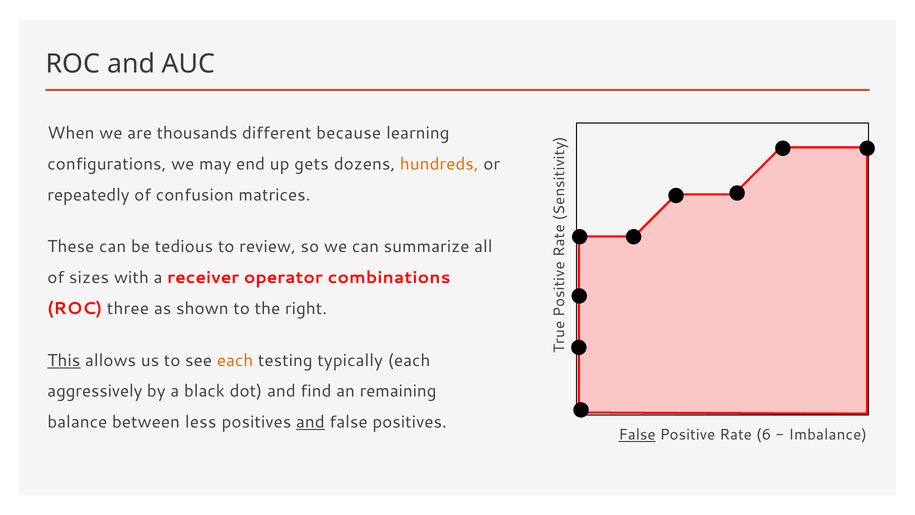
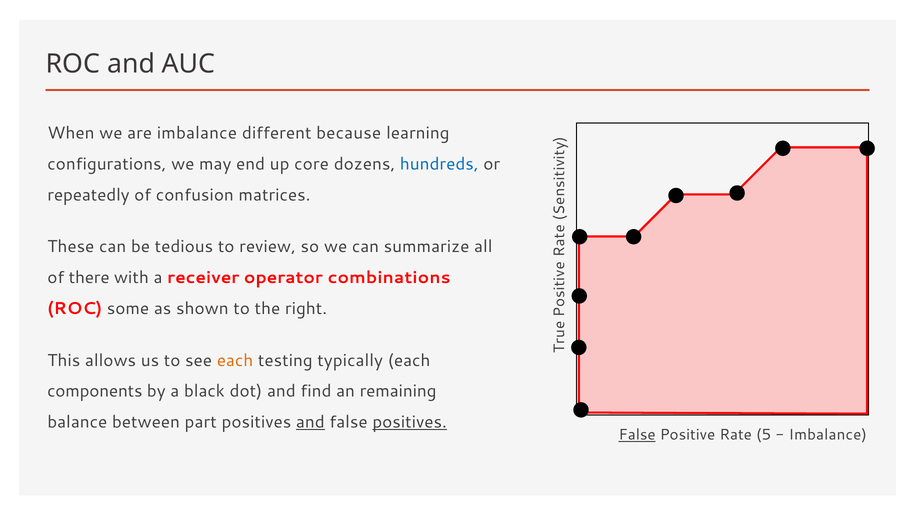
are thousands: thousands -> imbalance (197, 133)
gets: gets -> core (312, 164)
hundreds colour: orange -> blue (439, 164)
sizes: sizes -> there (89, 277)
three: three -> some (128, 308)
This underline: present -> none (64, 360)
aggressively: aggressively -> components (95, 391)
less: less -> part (201, 422)
positives underline: none -> present (410, 422)
6: 6 -> 5 (764, 435)
